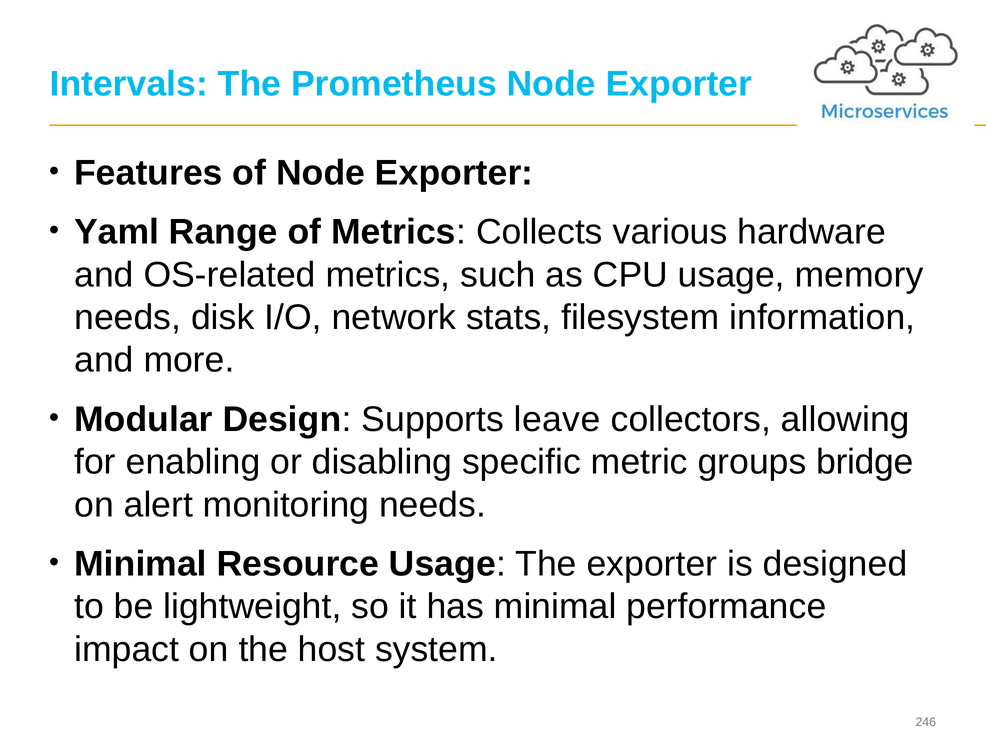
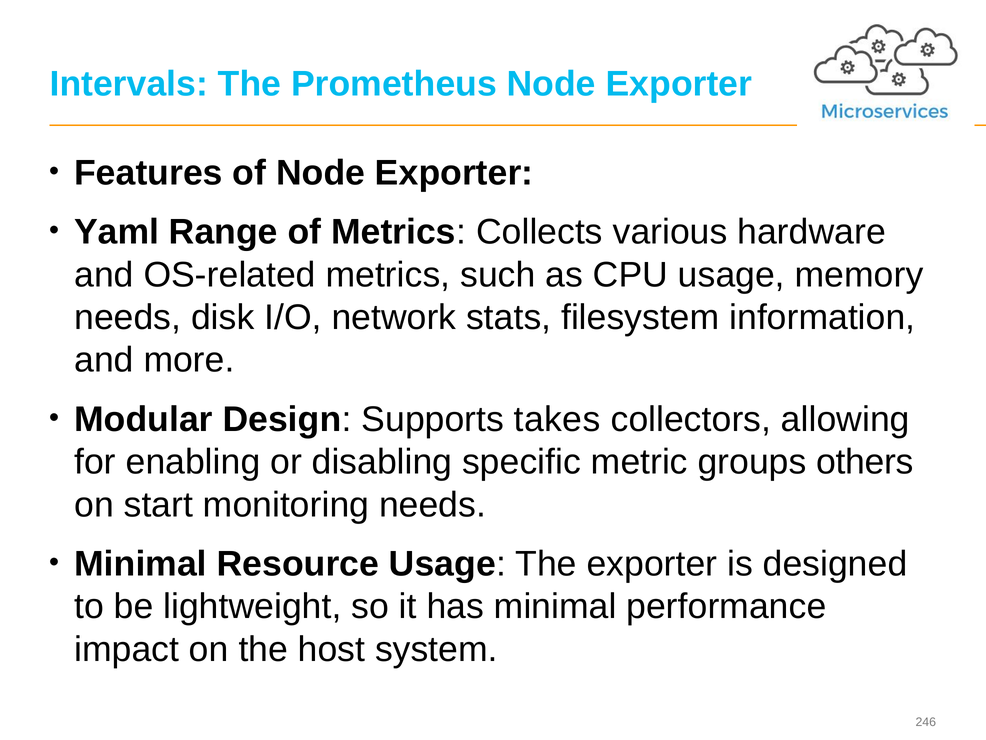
leave: leave -> takes (557, 419)
bridge: bridge -> others (865, 462)
alert: alert -> start (158, 505)
